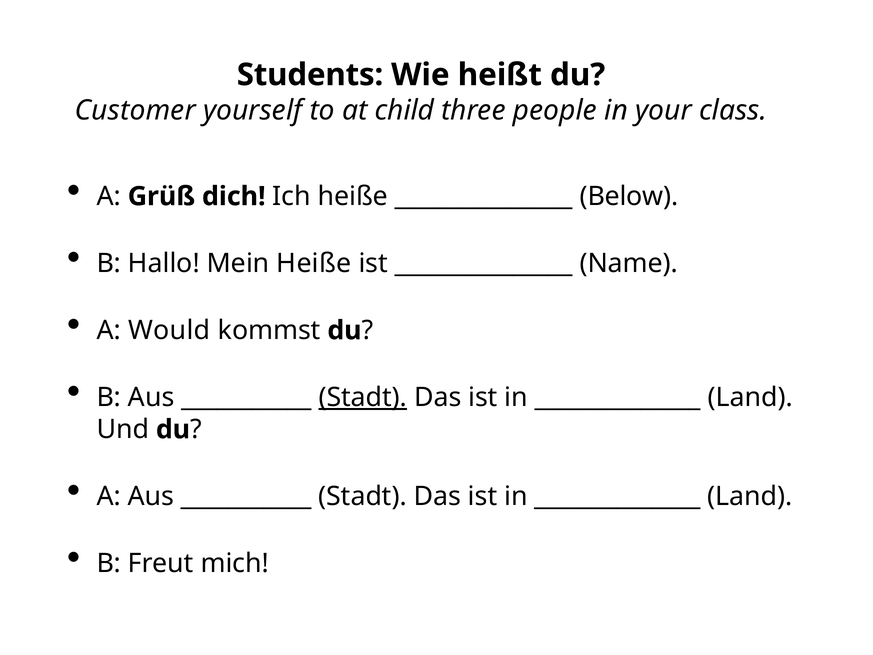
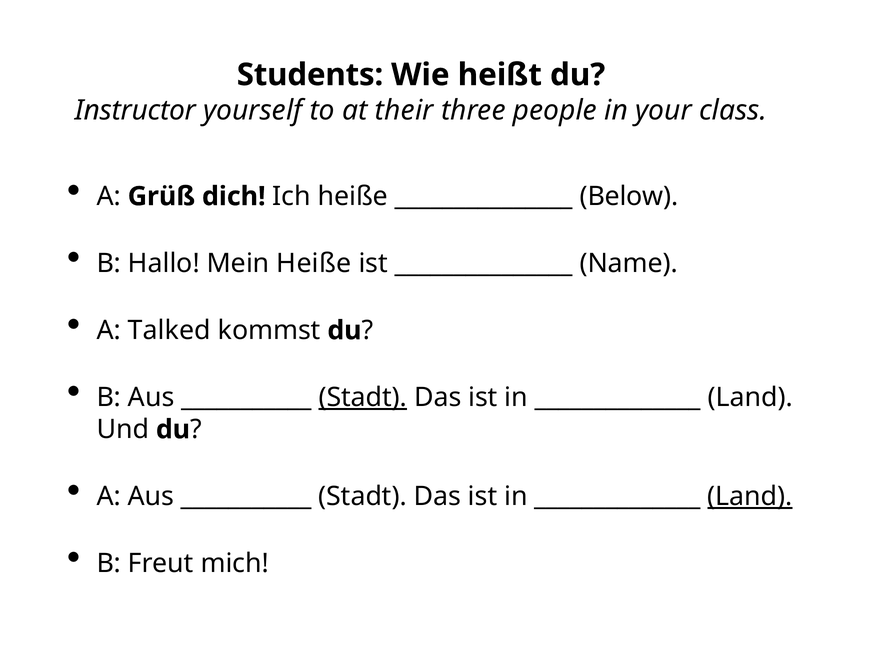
Customer: Customer -> Instructor (135, 110)
child: child -> their (404, 110)
Would: Would -> Talked (169, 330)
Land underline: none -> present (750, 496)
